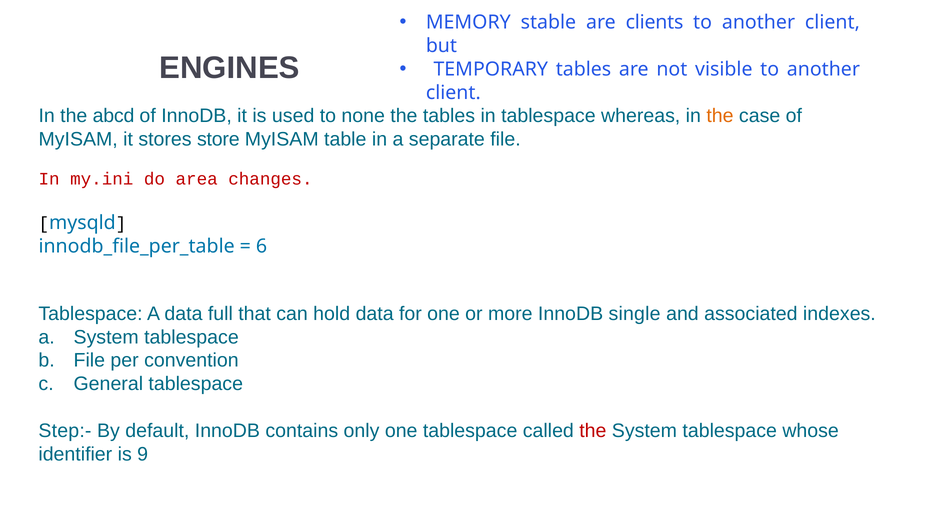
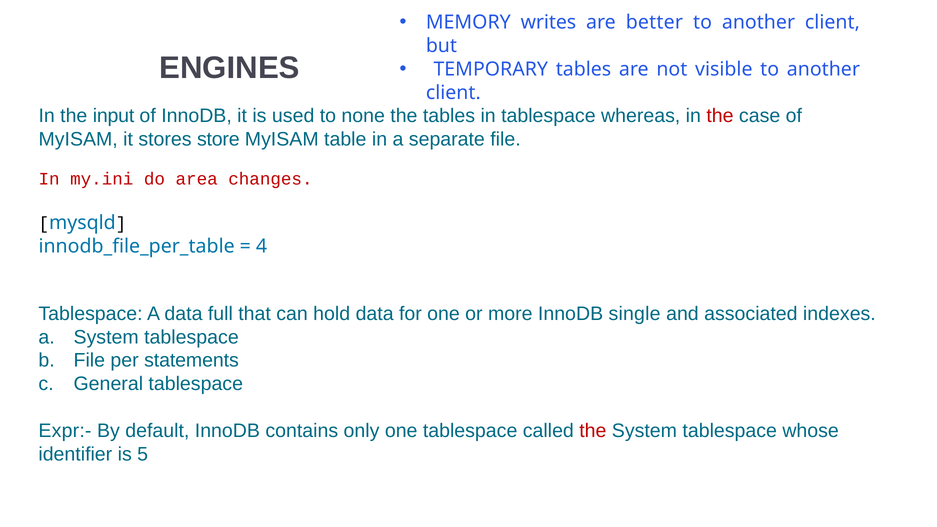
stable: stable -> writes (548, 22)
clients: clients -> better (654, 22)
abcd: abcd -> input (114, 116)
the colour: orange -> red (720, 116)
6: 6 -> 4 (262, 246)
convention: convention -> statements (191, 361)
Step:-: Step:- -> Expr:- (65, 431)
9: 9 -> 5 (143, 454)
